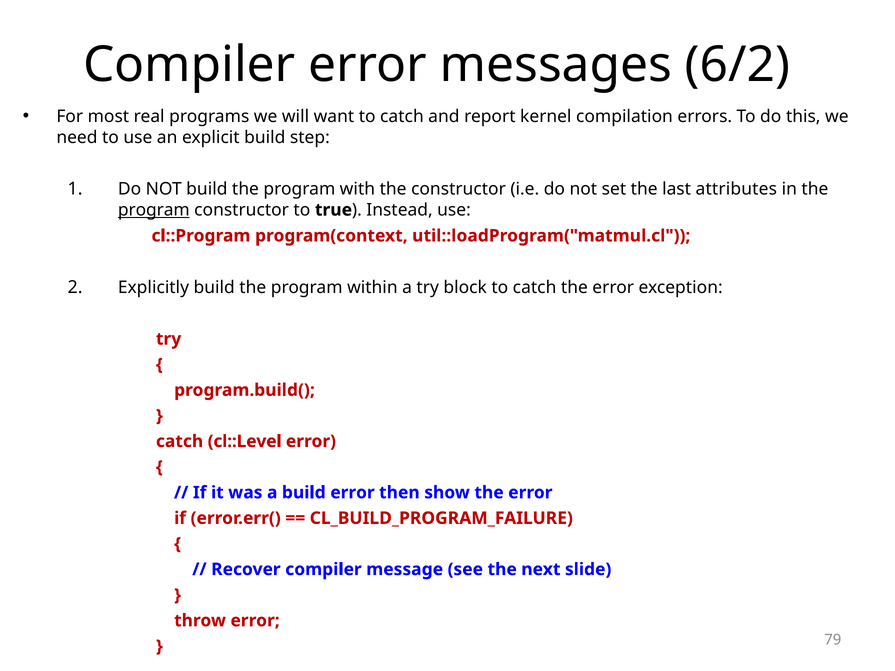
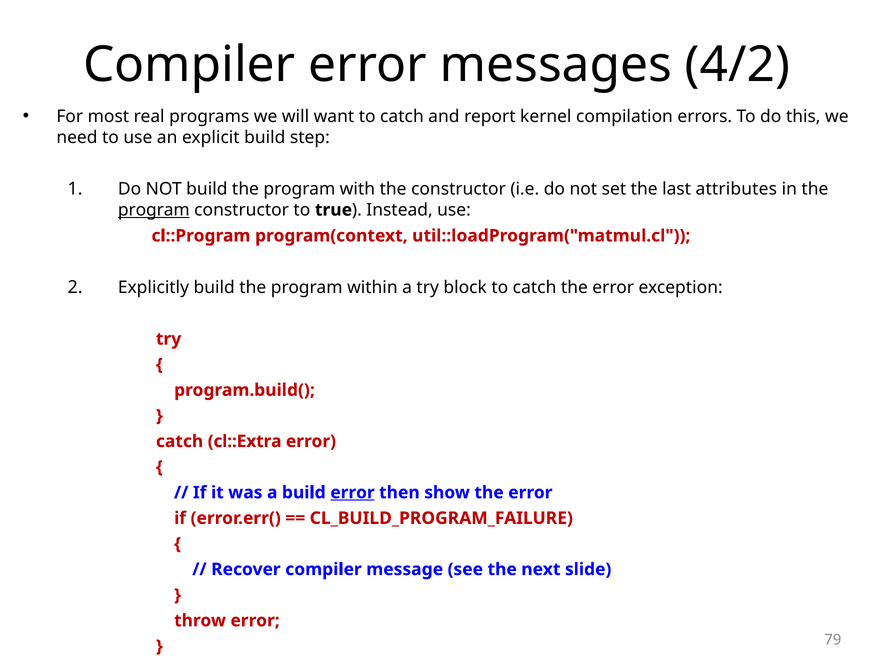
6/2: 6/2 -> 4/2 (737, 65)
cl::Level: cl::Level -> cl::Extra (245, 442)
error underline: none -> present (352, 493)
